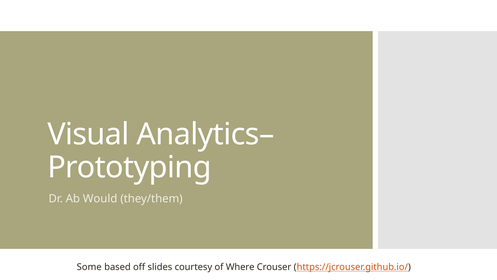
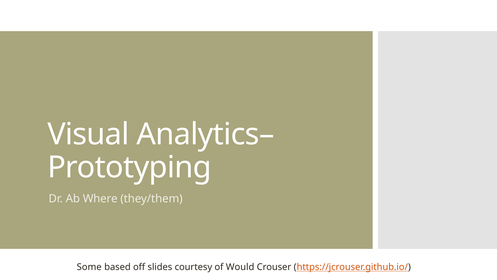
Would: Would -> Where (100, 198)
Where: Where -> Would (240, 267)
